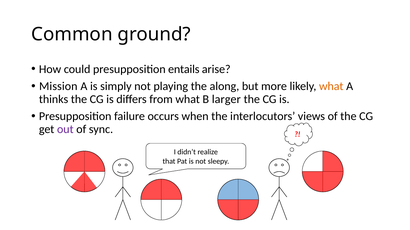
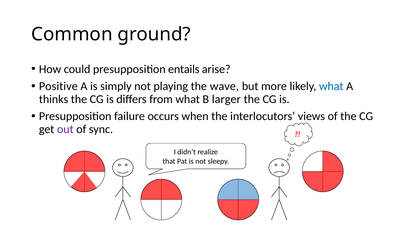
Mission: Mission -> Positive (58, 87)
along: along -> wave (224, 87)
what colour: orange -> blue (331, 87)
